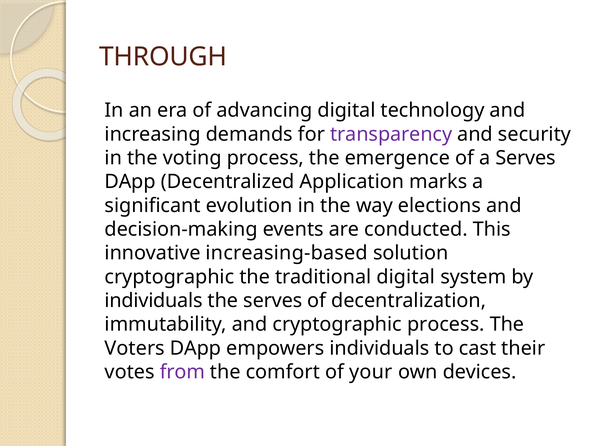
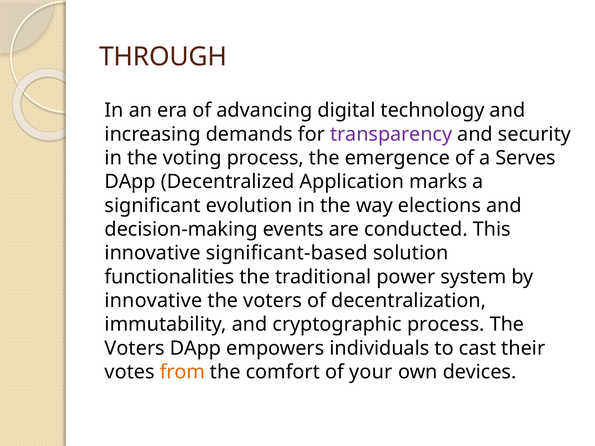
increasing-based: increasing-based -> significant-based (287, 253)
cryptographic: cryptographic -> functionalities (170, 277)
traditional digital: digital -> power (406, 277)
individuals: individuals -> innovative (153, 301)
serves: serves -> voters (273, 301)
from colour: purple -> orange (182, 372)
